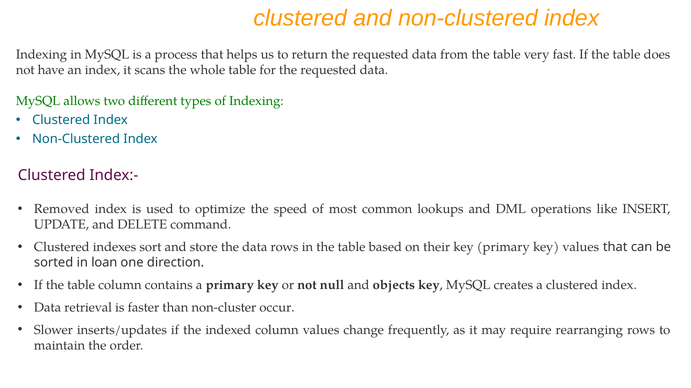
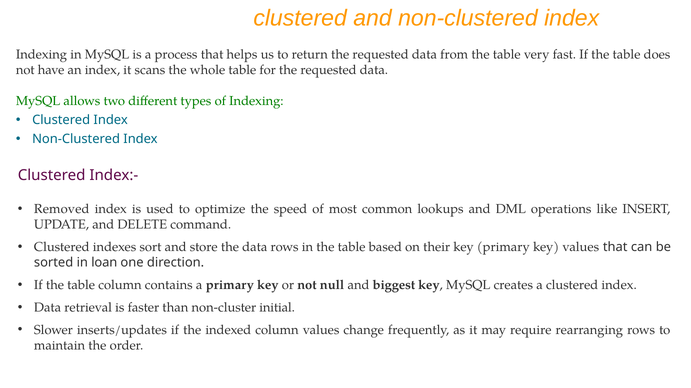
objects: objects -> biggest (394, 286)
occur: occur -> initial (277, 308)
